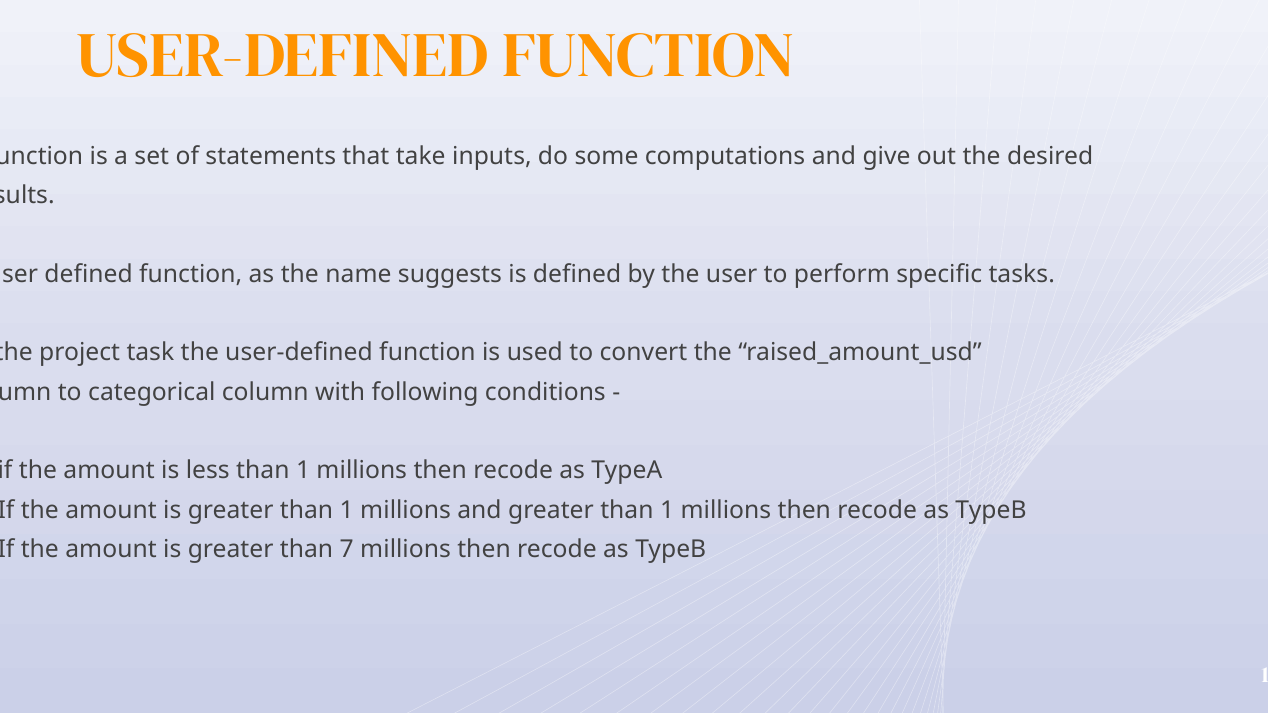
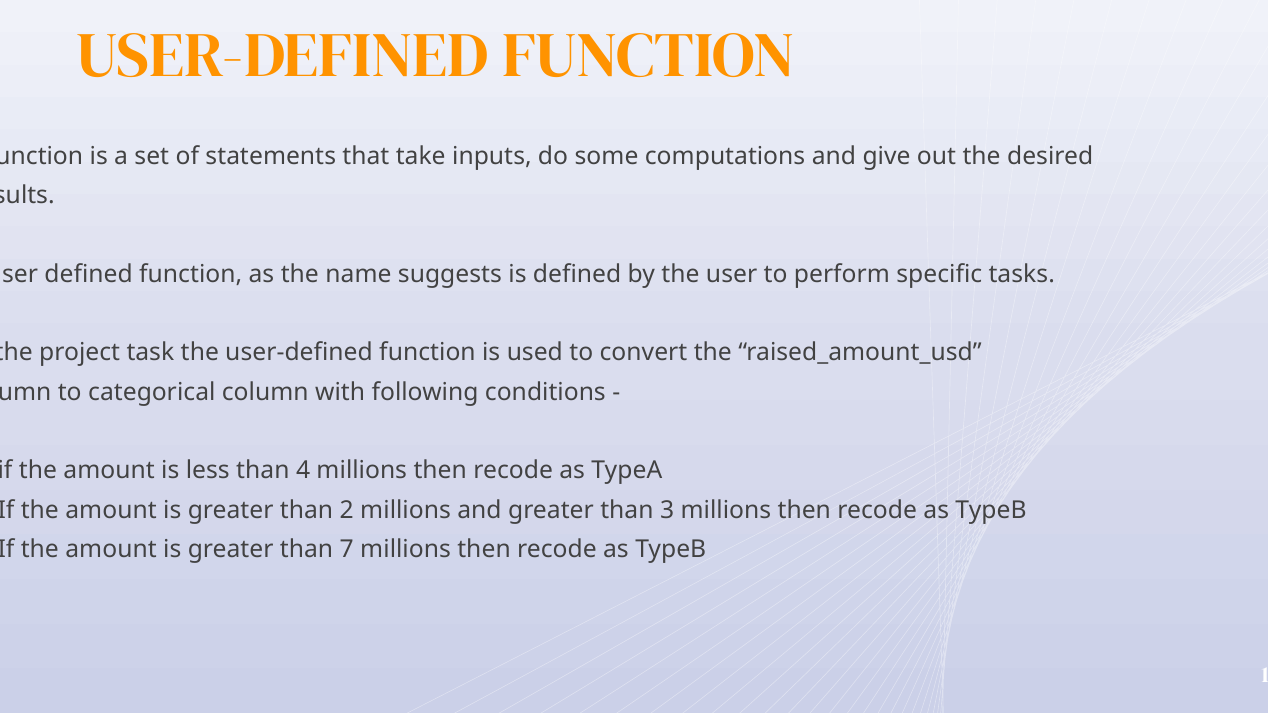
less than 1: 1 -> 4 (303, 471)
is greater than 1: 1 -> 2 (347, 510)
and greater than 1: 1 -> 3 (667, 510)
